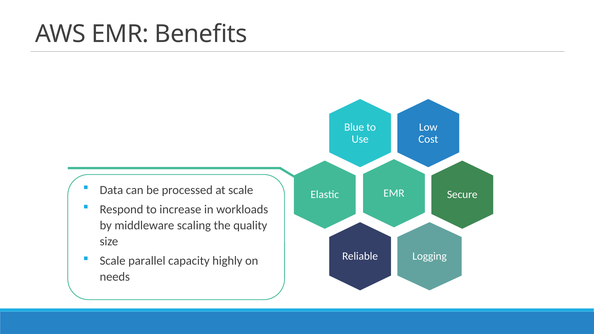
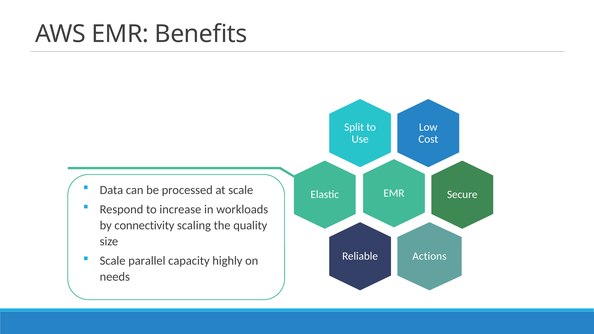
Blue: Blue -> Split (354, 127)
middleware: middleware -> connectivity (144, 225)
Logging: Logging -> Actions (429, 256)
